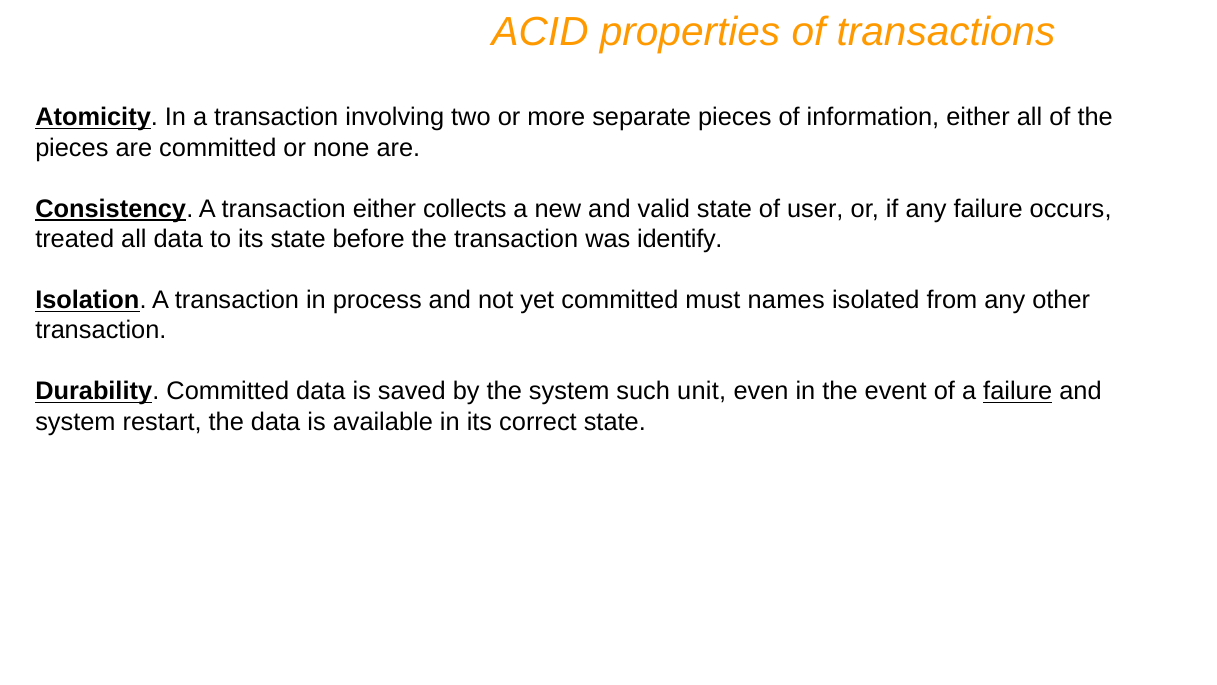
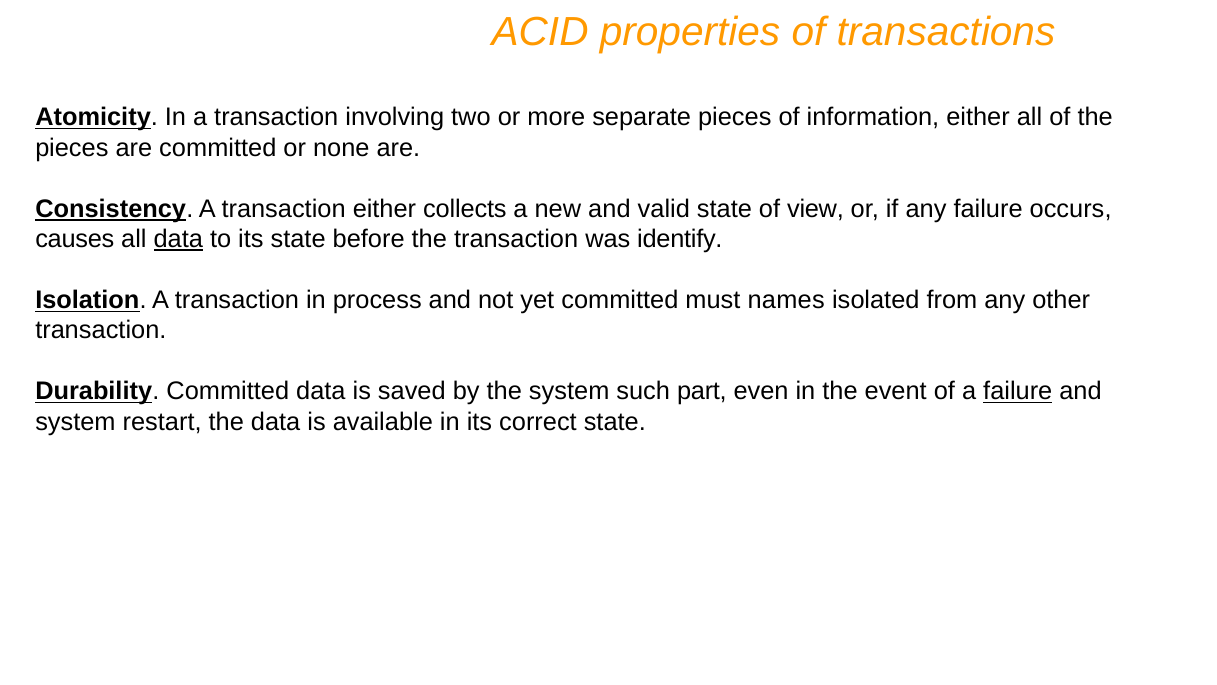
user: user -> view (815, 209)
treated: treated -> causes (75, 239)
data underline: none -> present (178, 239)
unit: unit -> part (702, 391)
